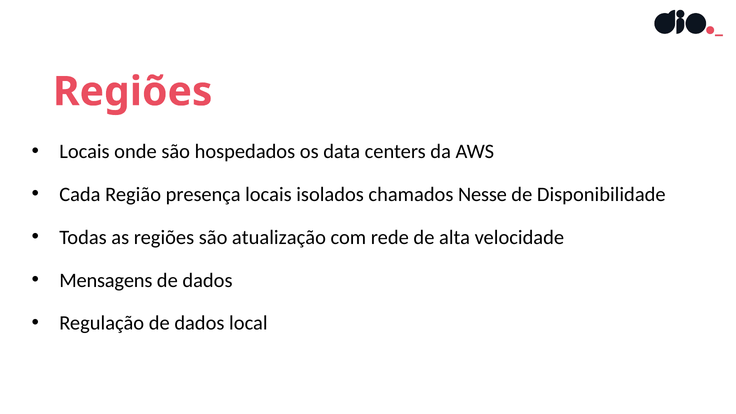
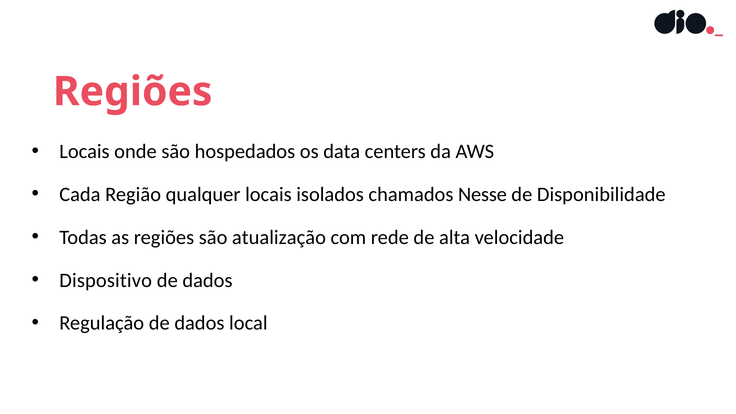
presença: presença -> qualquer (203, 194)
Mensagens: Mensagens -> Dispositivo (106, 280)
